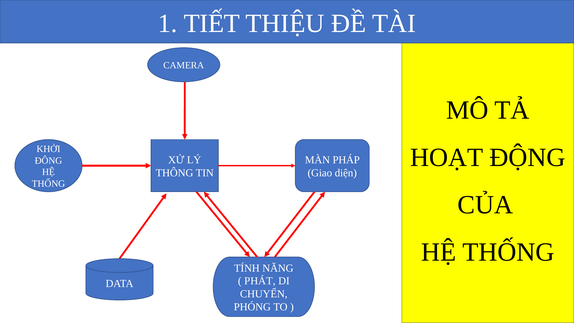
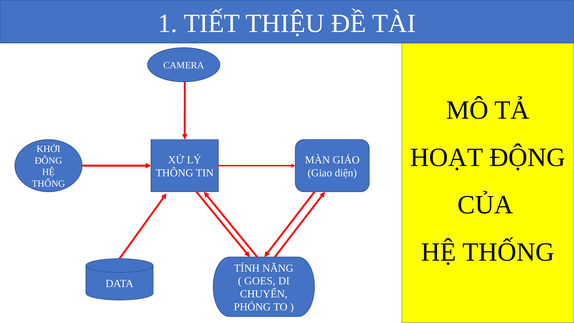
PHÁP: PHÁP -> GIÁO (346, 160)
PHÁT: PHÁT -> GOES (260, 281)
